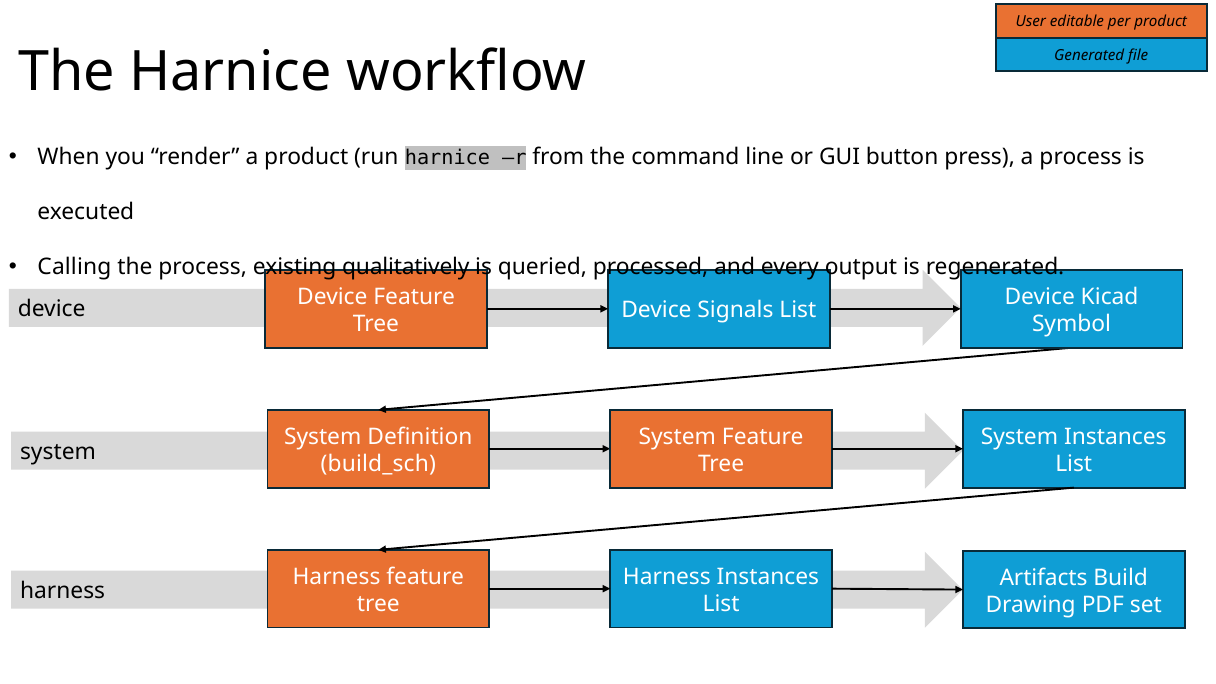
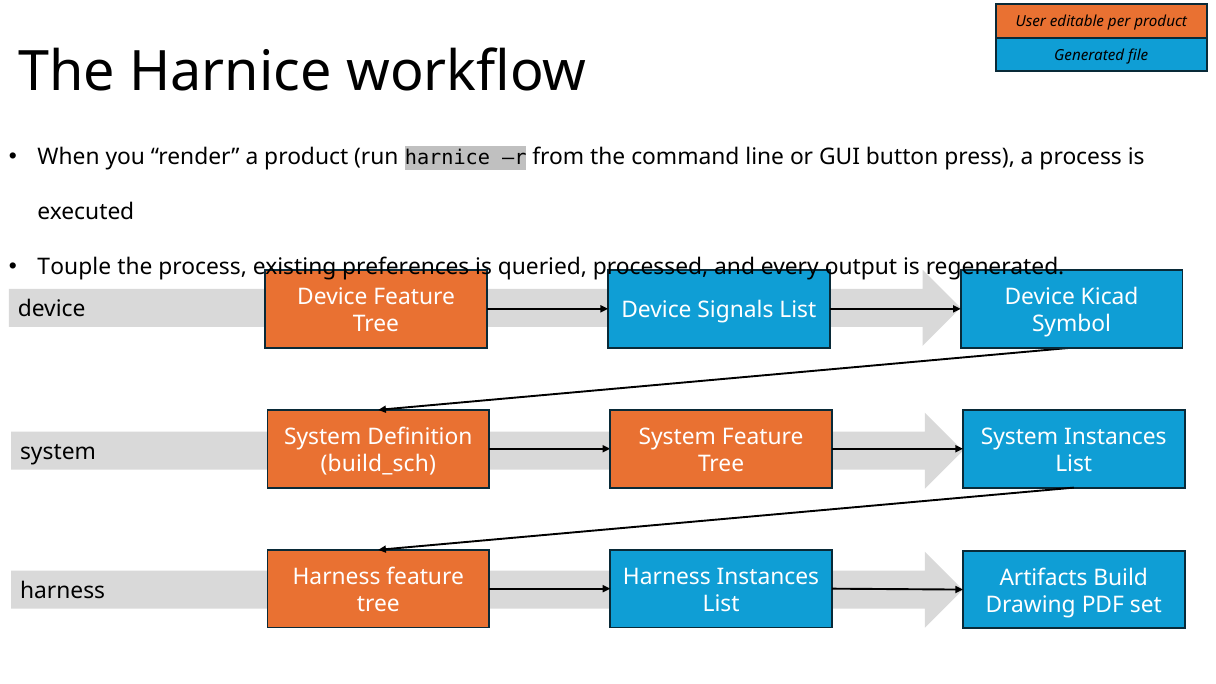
Calling: Calling -> Touple (74, 267)
qualitatively: qualitatively -> preferences (406, 267)
